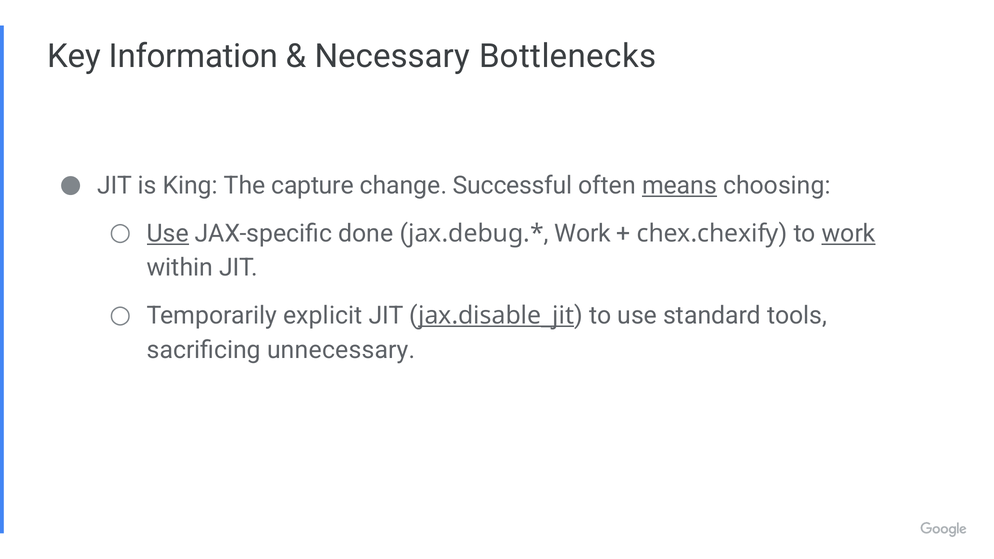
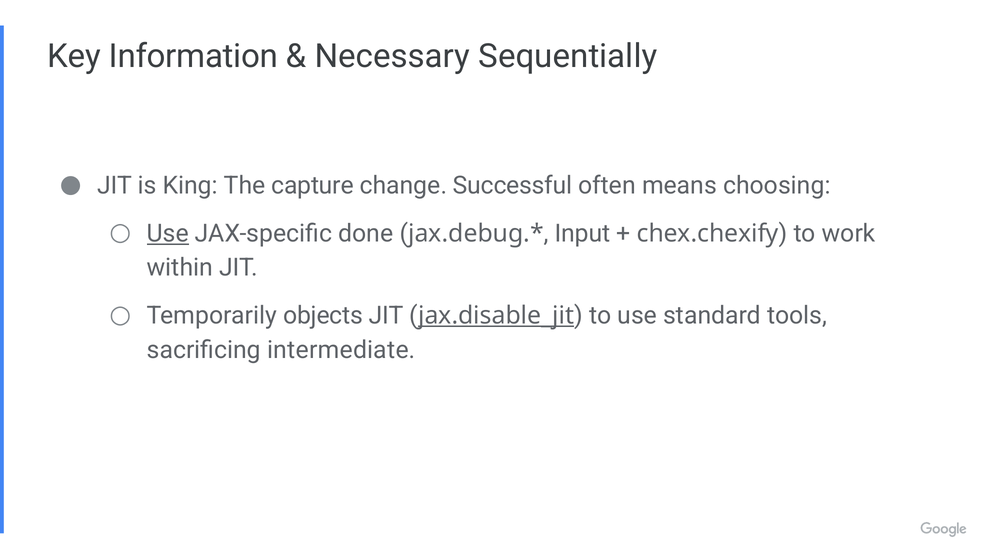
Bottlenecks: Bottlenecks -> Sequentially (568, 56)
means underline: present -> none (679, 185)
Work: Work -> Input (583, 233)
work underline: present -> none (849, 233)
explicit: explicit -> objects (323, 316)
unnecessary: unnecessary -> intermediate (341, 350)
